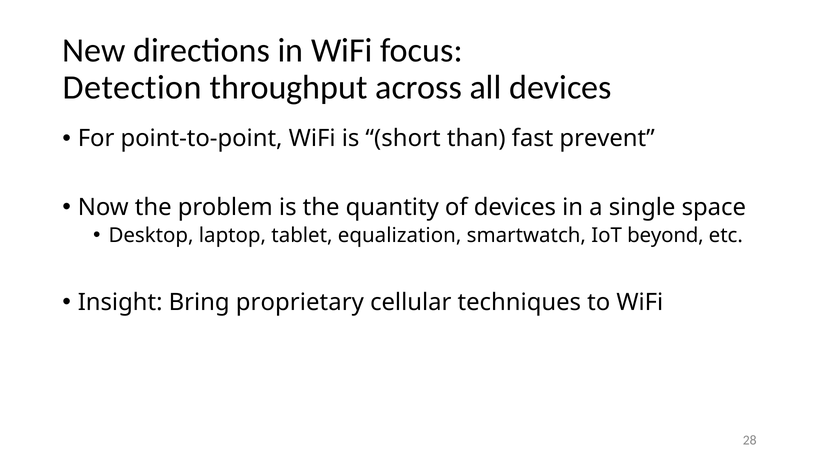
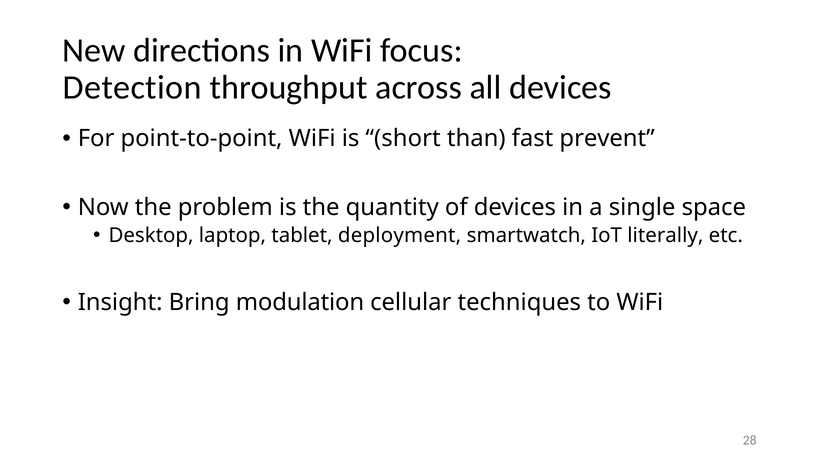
equalization: equalization -> deployment (400, 235)
beyond: beyond -> literally (665, 235)
proprietary: proprietary -> modulation (300, 302)
